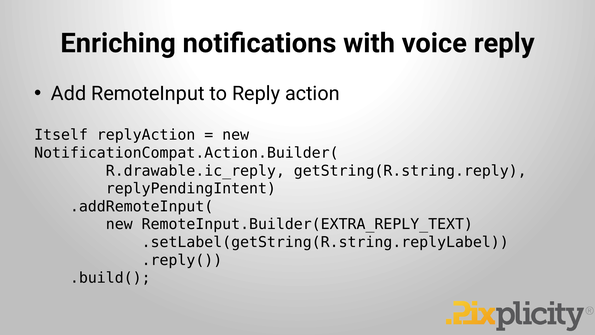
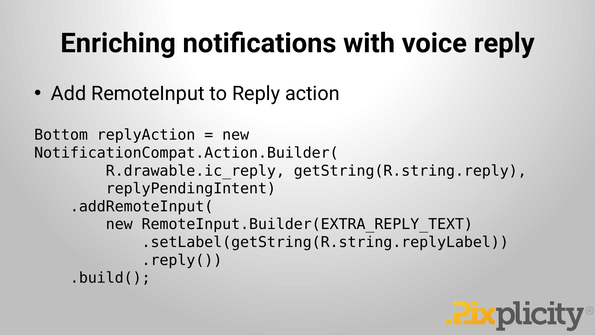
Itself: Itself -> Bottom (61, 135)
